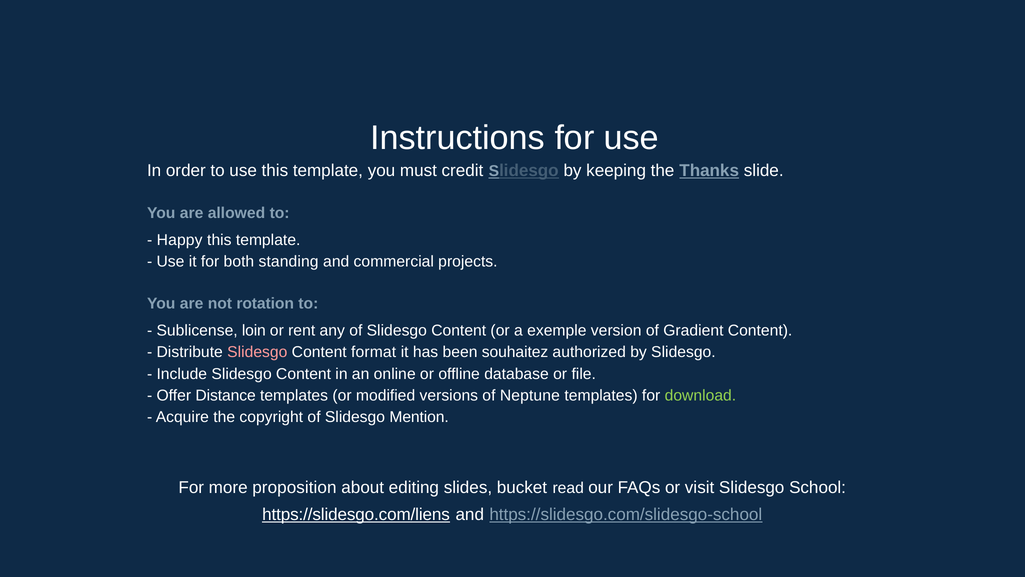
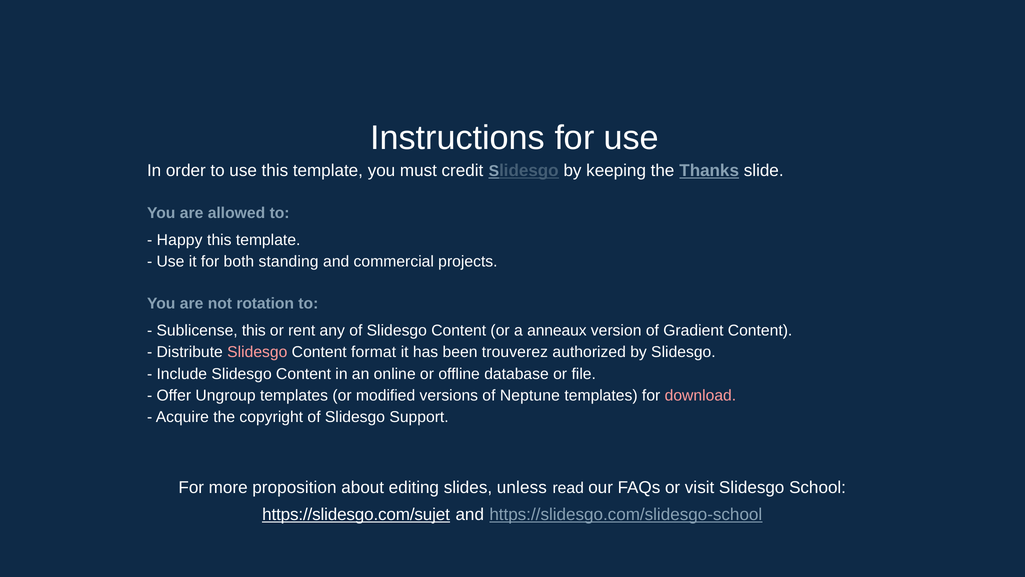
Sublicense loin: loin -> this (254, 330)
exemple: exemple -> anneaux (557, 330)
souhaitez: souhaitez -> trouverez (515, 352)
Distance: Distance -> Ungroup (226, 395)
download colour: light green -> pink (700, 395)
Mention: Mention -> Support (419, 417)
bucket: bucket -> unless (522, 487)
https://slidesgo.com/liens: https://slidesgo.com/liens -> https://slidesgo.com/sujet (356, 514)
